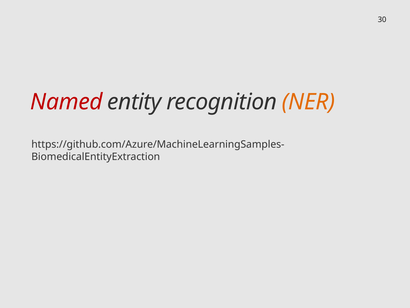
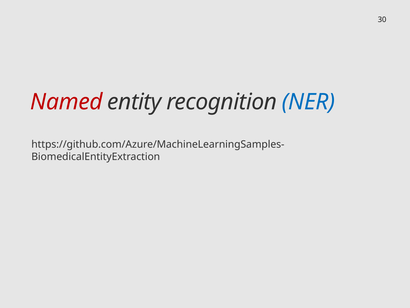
NER colour: orange -> blue (308, 102)
